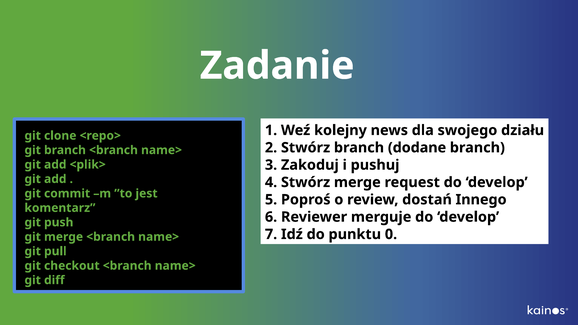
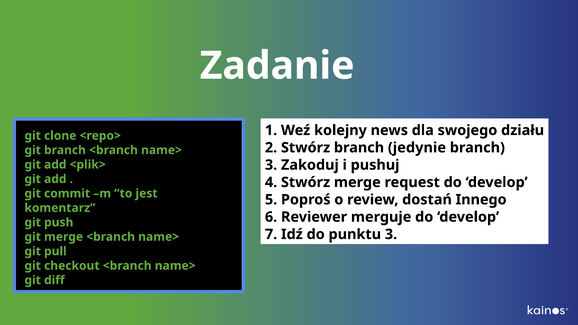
dodane: dodane -> jedynie (417, 148)
punktu 0: 0 -> 3 (391, 234)
